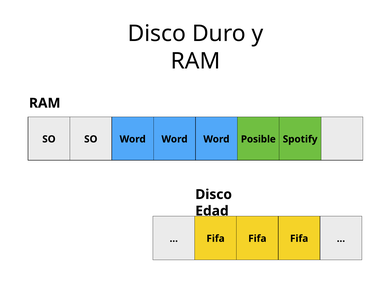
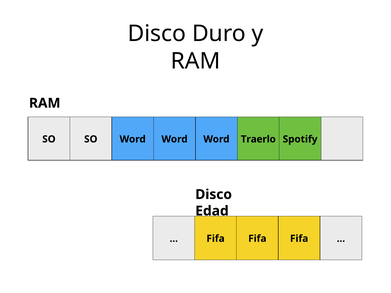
Posible: Posible -> Traerlo (258, 139)
